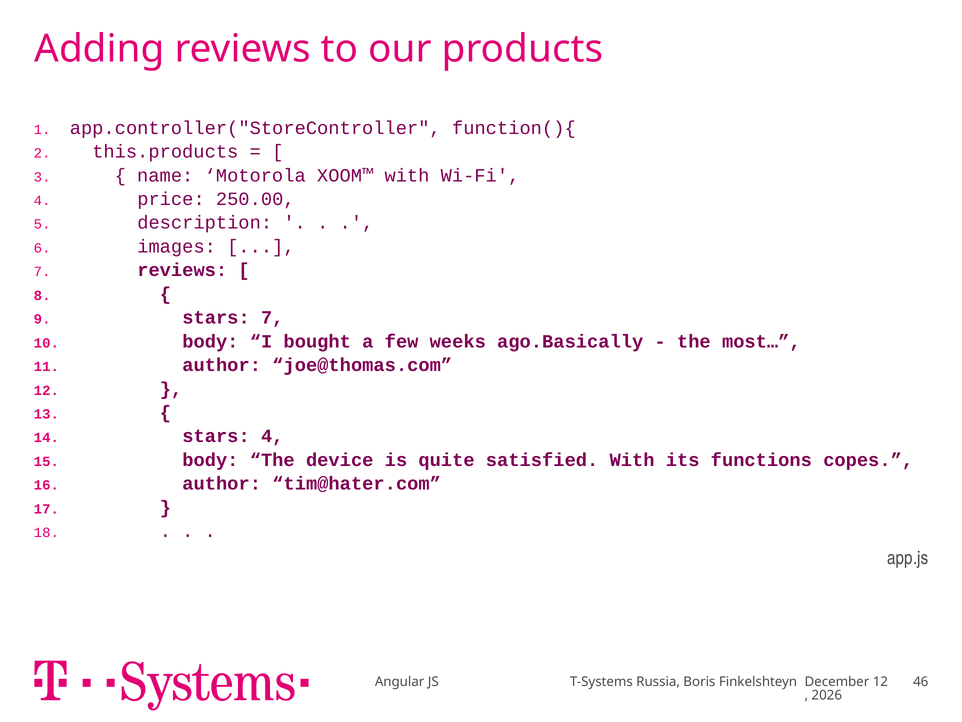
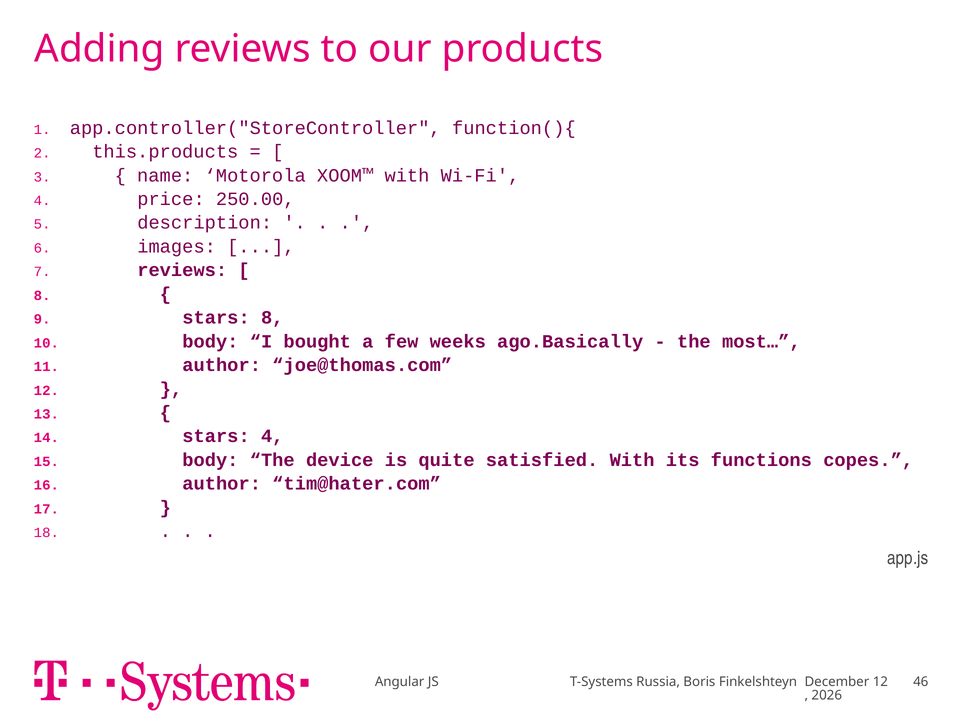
stars 7: 7 -> 8 (272, 317)
